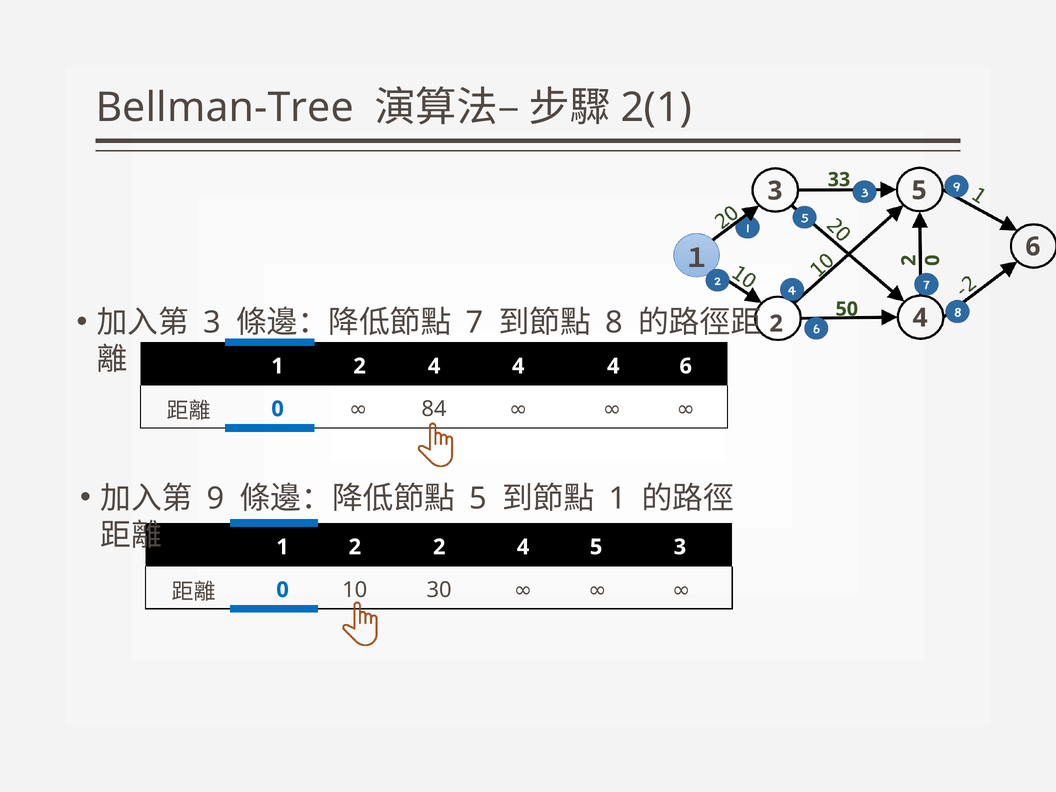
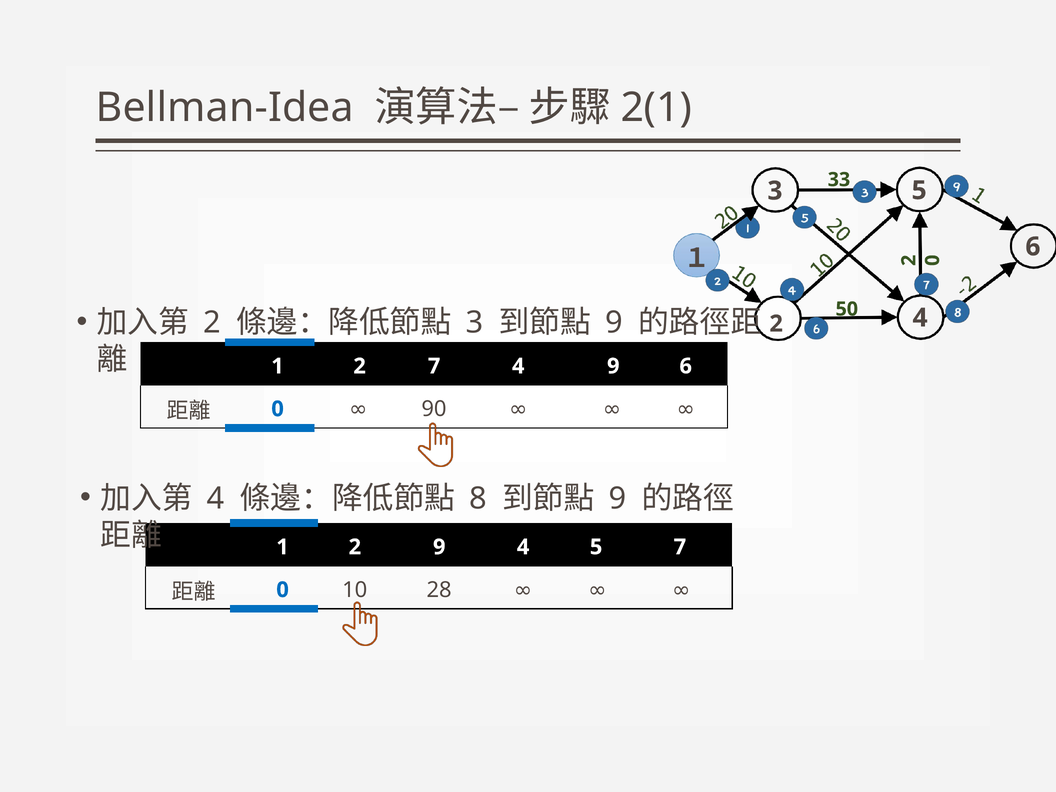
Bellman-Tree: Bellman-Tree -> Bellman-Idea (225, 108)
3: 3 -> 2 (212, 323)
7: 7 -> 3 (475, 323)
8: 8 -> 9 (614, 323)
1 2 4: 4 -> 7 (434, 366)
4: 4 -> 9 (613, 366)
84: 84 -> 90 (434, 409)
9: 9 -> 4 (216, 499)
5: 5 -> 8 (478, 499)
1: 1 -> 9 (617, 499)
2 2: 2 -> 9 (439, 547)
5 3: 3 -> 7 (680, 547)
30: 30 -> 28 (439, 590)
